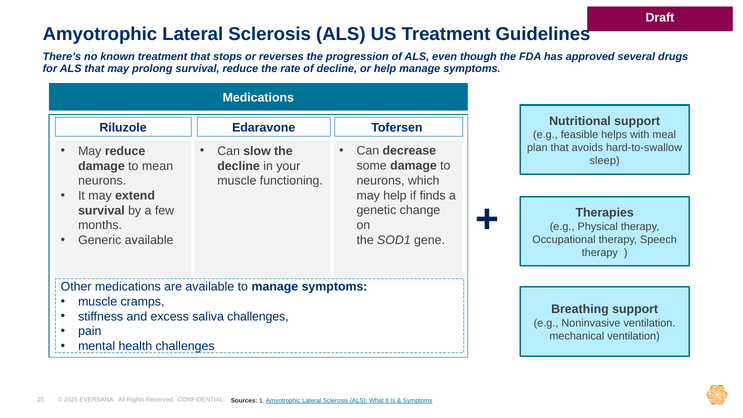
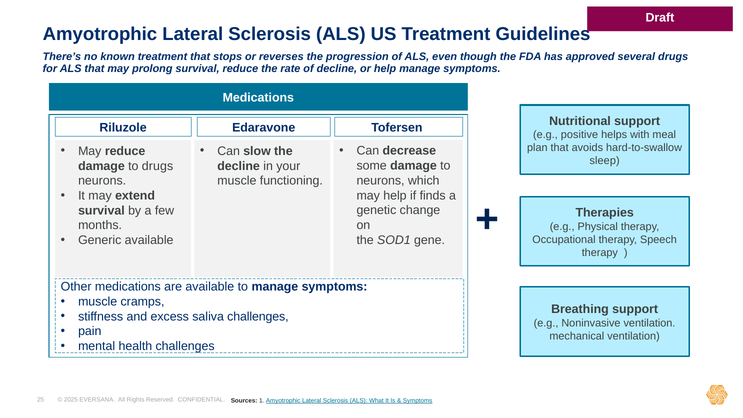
feasible: feasible -> positive (579, 135)
to mean: mean -> drugs (158, 166)
